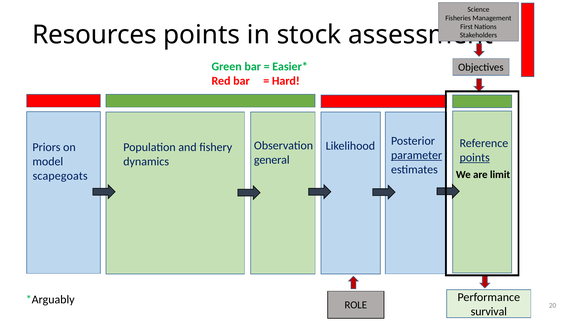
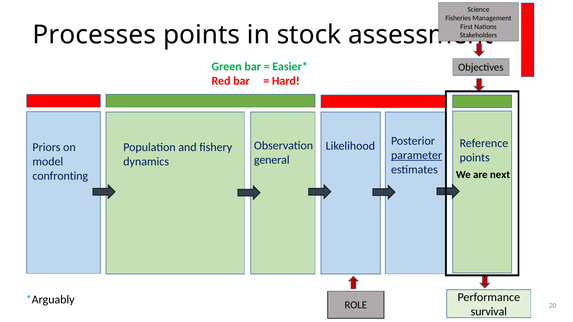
Resources: Resources -> Processes (94, 35)
points underline: present -> none (475, 158)
limit: limit -> next (500, 175)
scapegoats: scapegoats -> confronting (60, 176)
